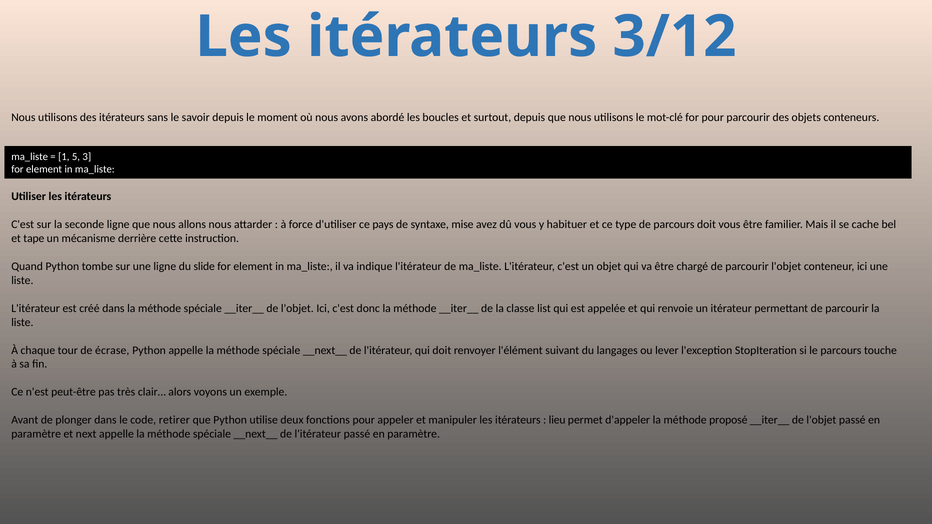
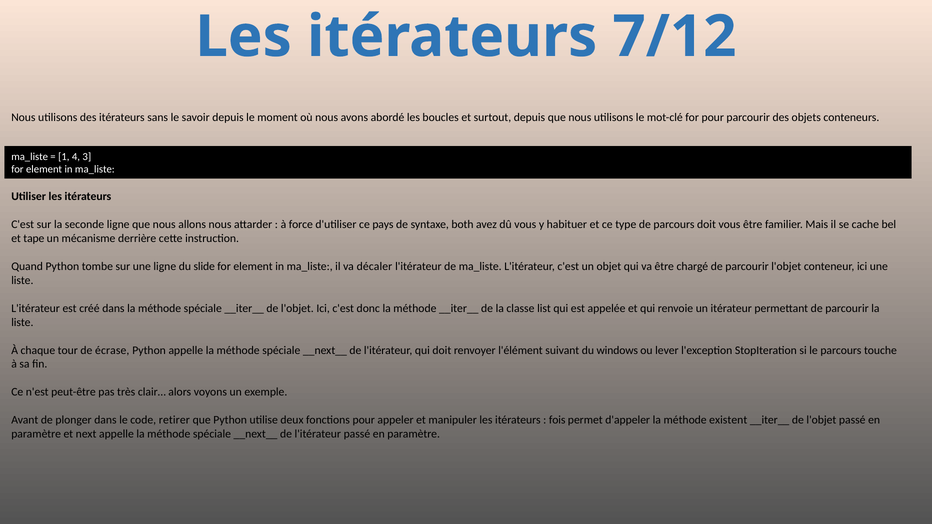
3/12: 3/12 -> 7/12 (674, 37)
5: 5 -> 4 (76, 157)
mise: mise -> both (462, 225)
indique: indique -> décaler (374, 266)
langages: langages -> windows (617, 350)
lieu: lieu -> fois (557, 420)
proposé: proposé -> existent (728, 420)
